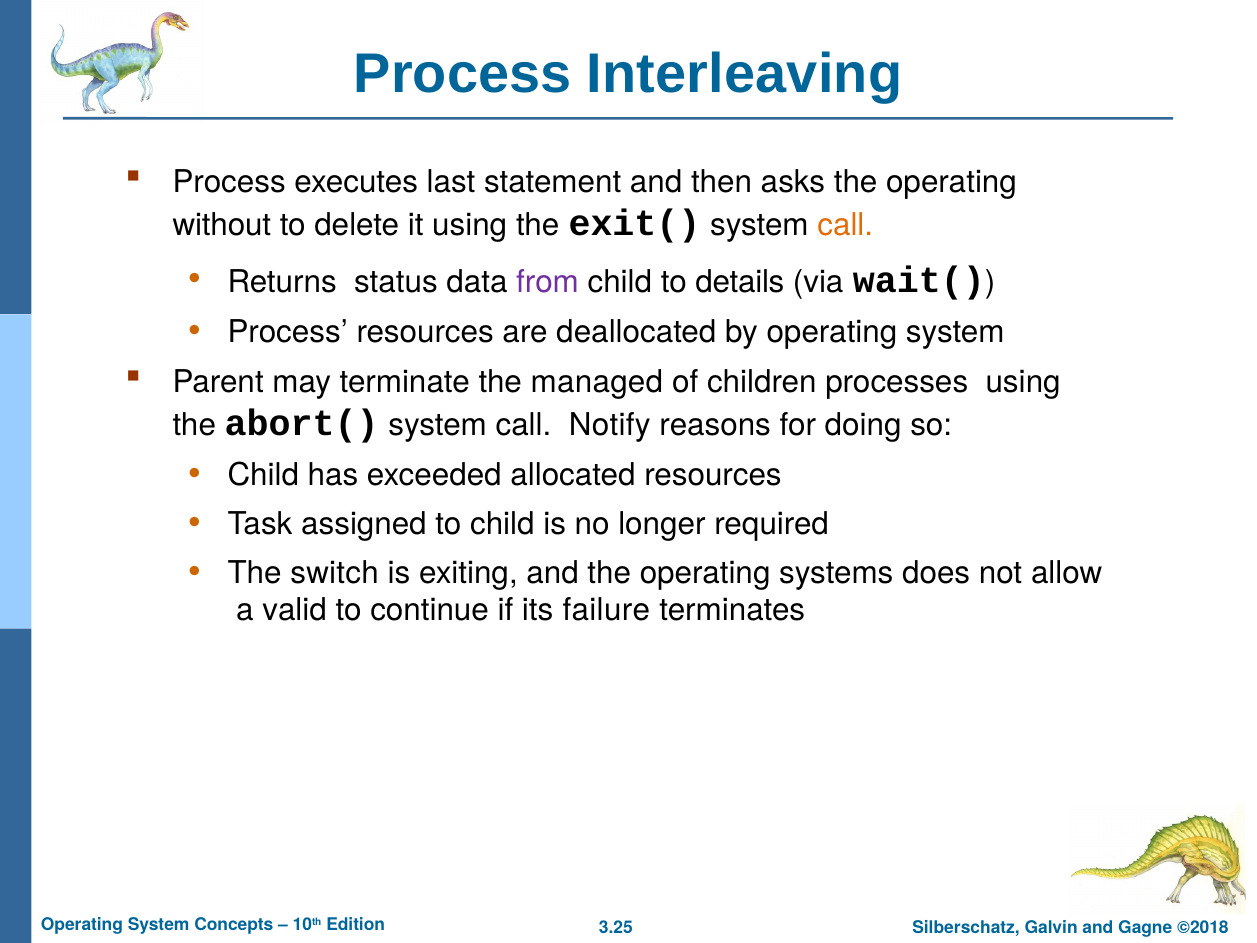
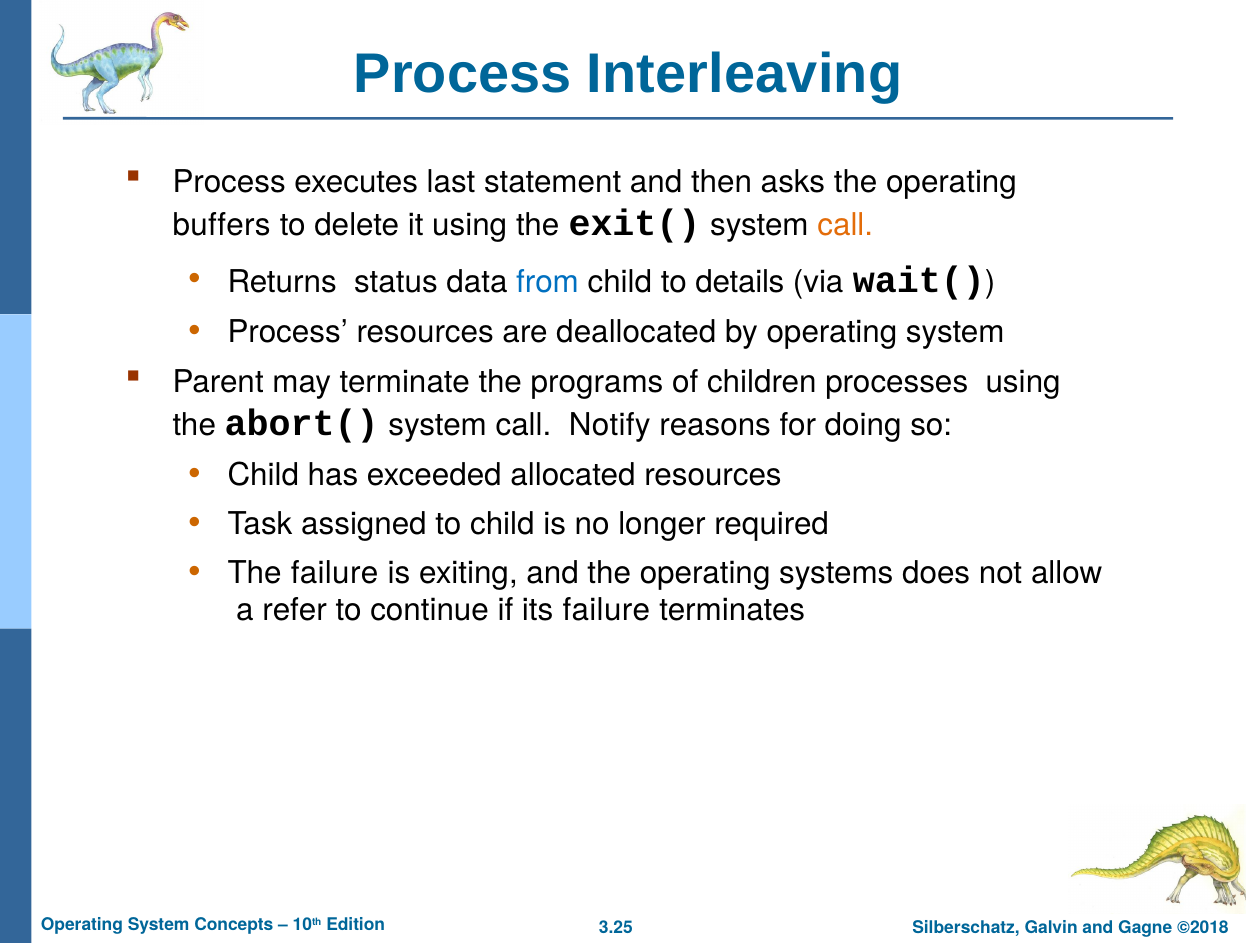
without: without -> buffers (222, 225)
from colour: purple -> blue (548, 282)
managed: managed -> programs (597, 382)
The switch: switch -> failure (335, 573)
valid: valid -> refer (295, 610)
